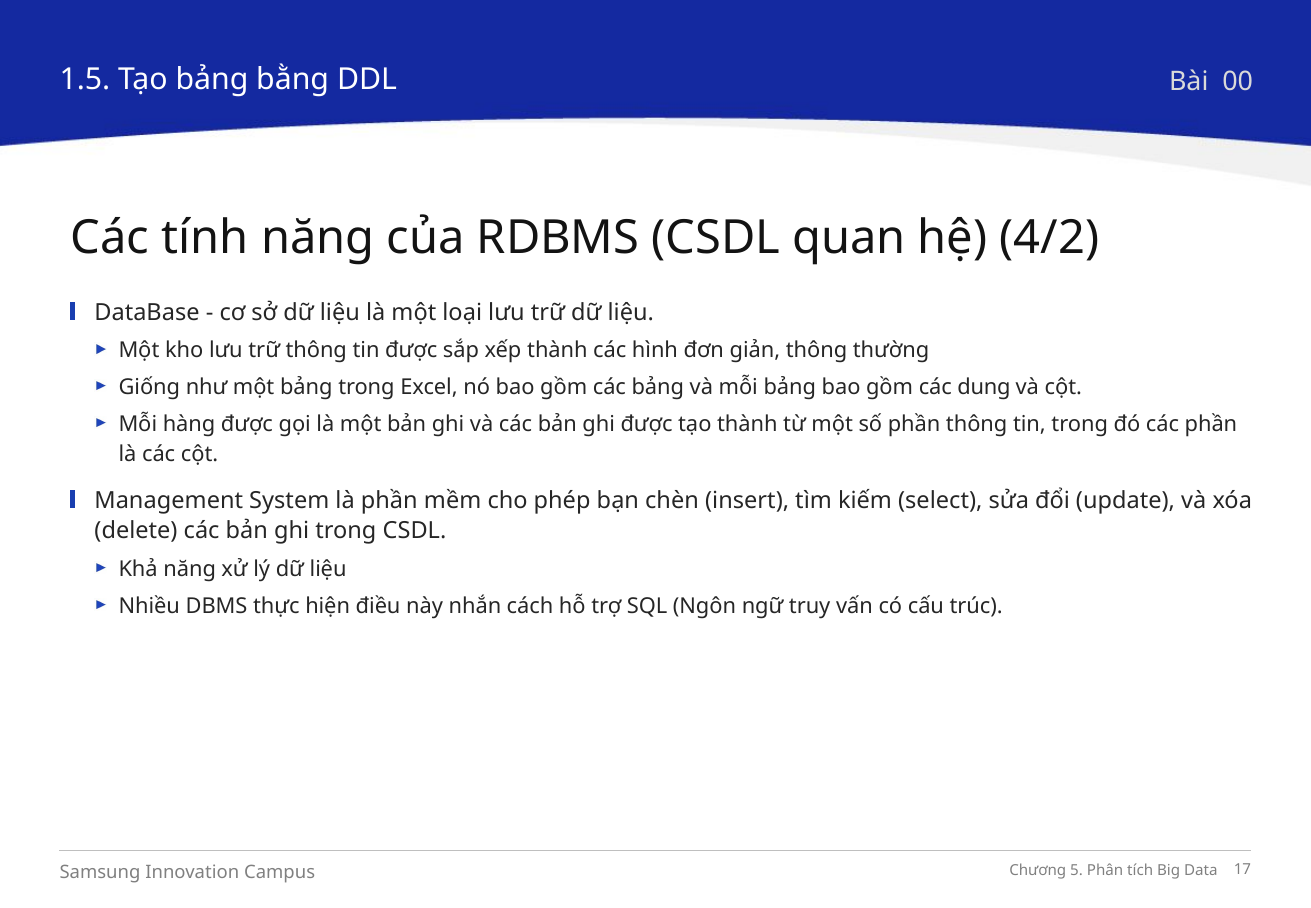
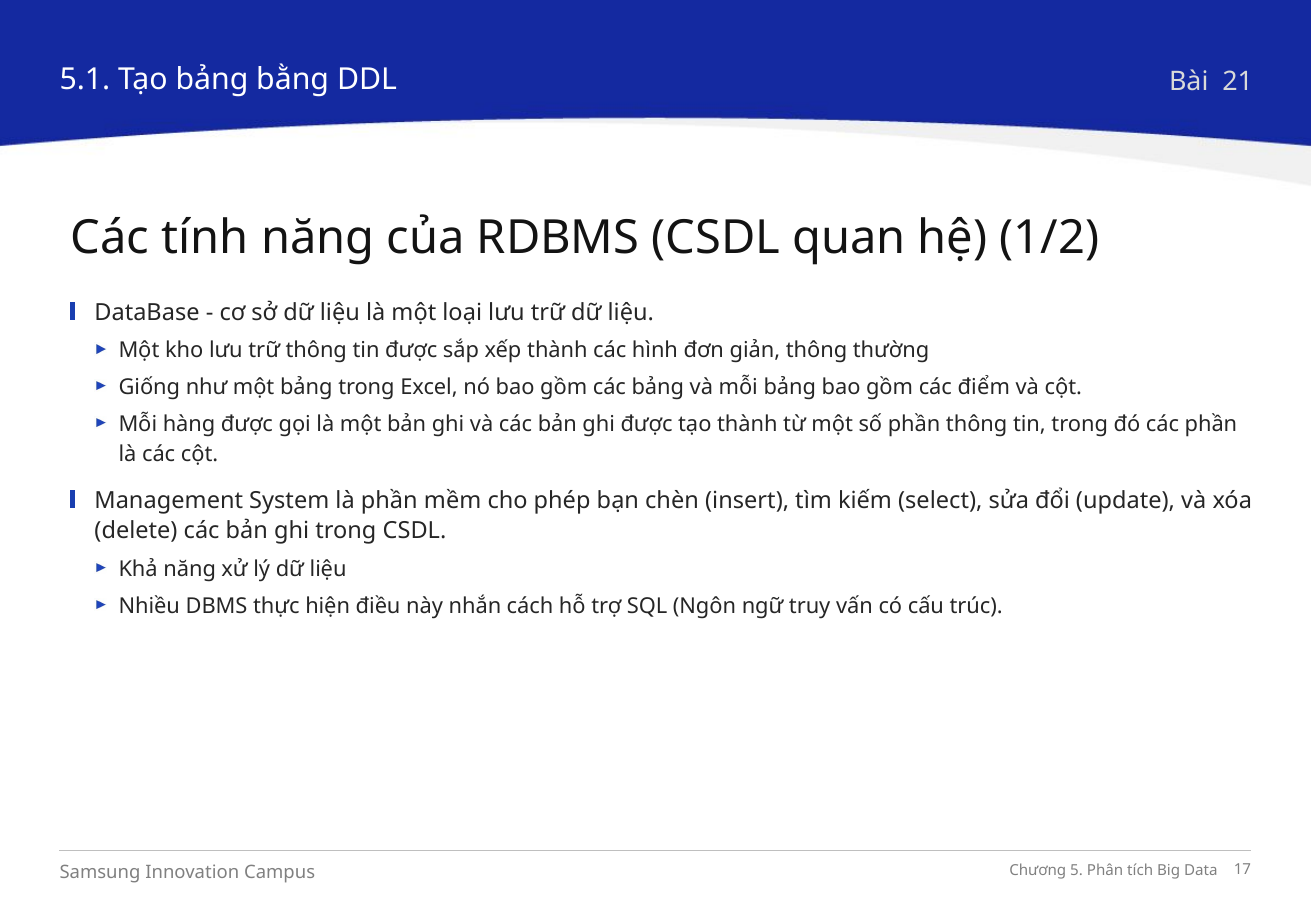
1.5: 1.5 -> 5.1 (85, 79)
00: 00 -> 21 (1238, 82)
4/2: 4/2 -> 1/2 (1050, 237)
dung: dung -> điểm (984, 387)
